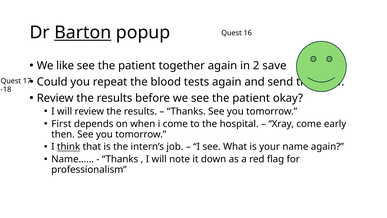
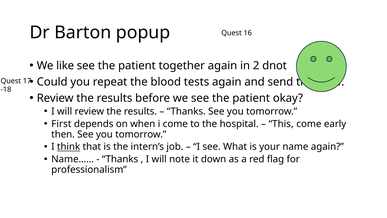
Barton underline: present -> none (83, 33)
save: save -> dnot (275, 65)
Xray: Xray -> This (281, 124)
